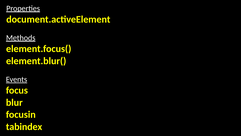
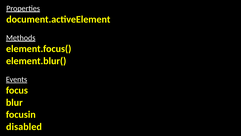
tabindex: tabindex -> disabled (24, 126)
